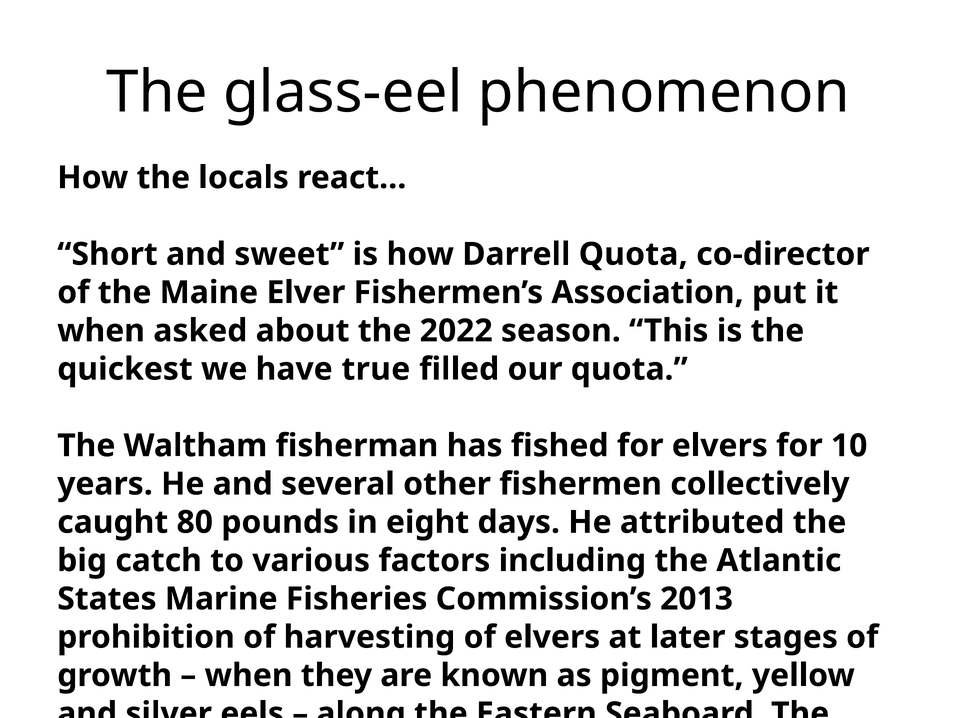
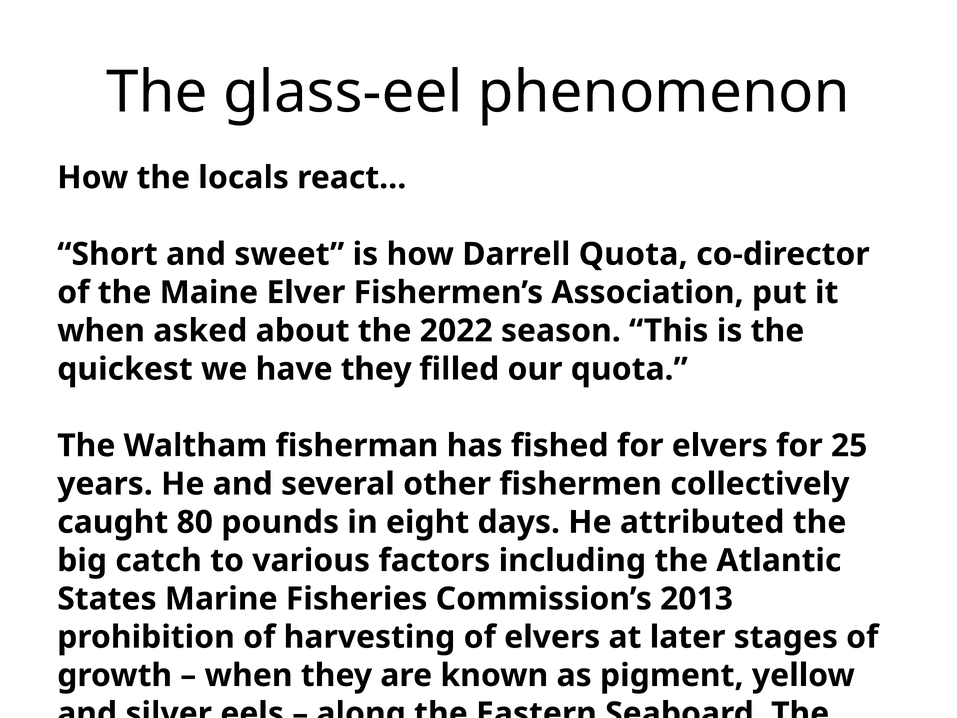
have true: true -> they (376, 369)
10: 10 -> 25 (849, 446)
